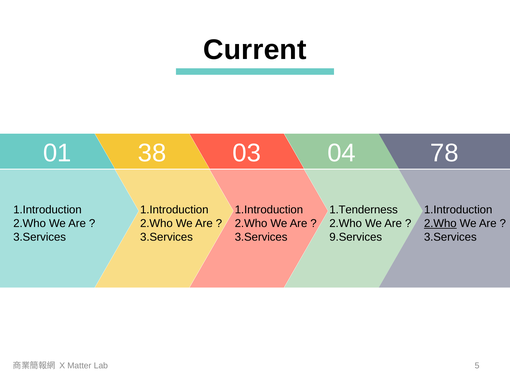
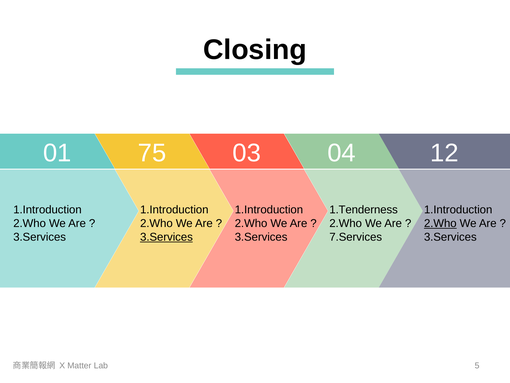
Current: Current -> Closing (255, 50)
38: 38 -> 75 (152, 153)
78: 78 -> 12 (444, 153)
3.Services underline: none -> present (166, 237)
9.Services: 9.Services -> 7.Services (356, 237)
